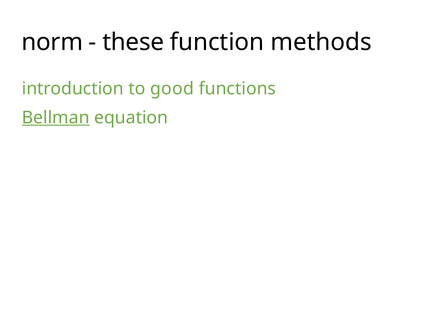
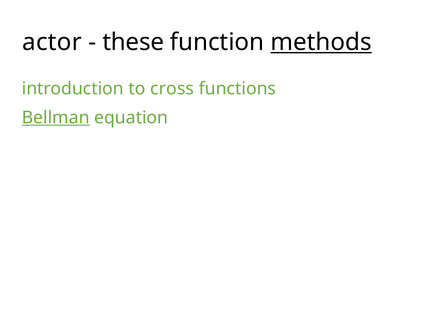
norm: norm -> actor (52, 42)
methods underline: none -> present (321, 42)
good: good -> cross (172, 88)
